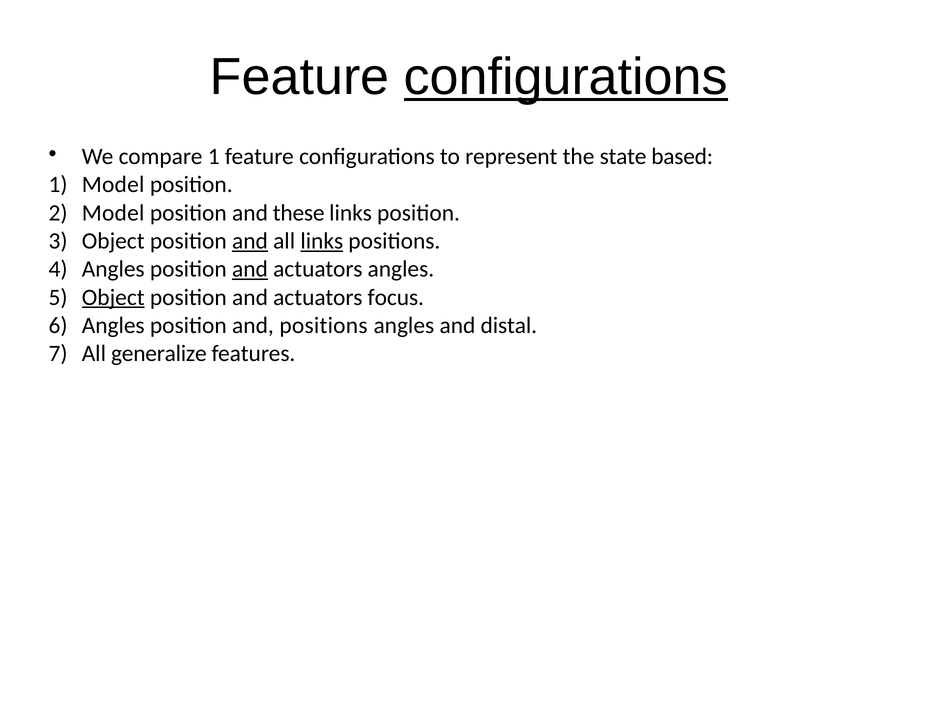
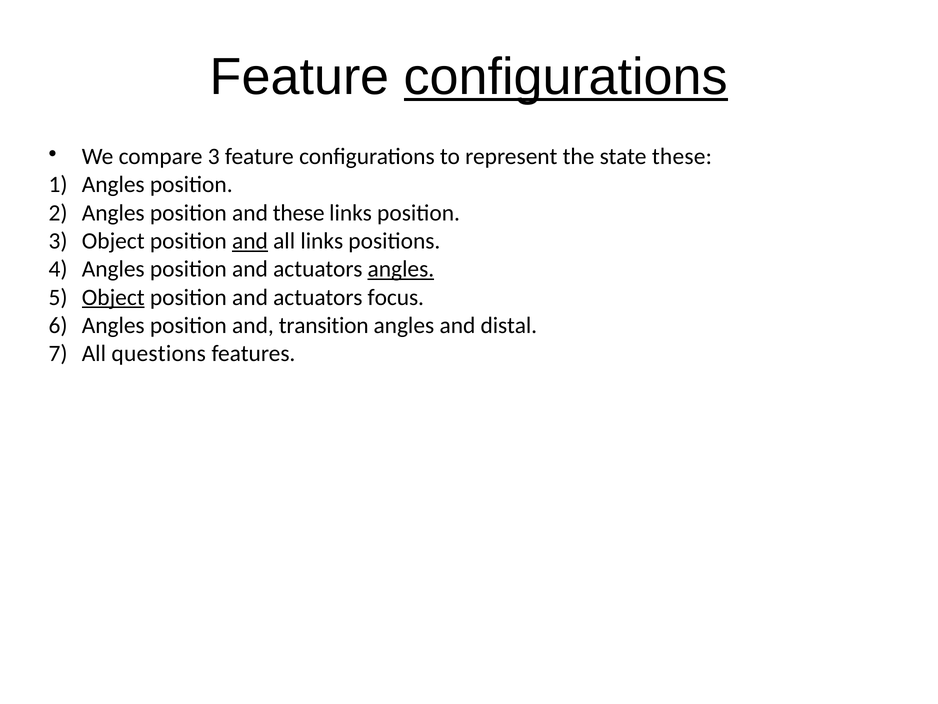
compare 1: 1 -> 3 (214, 156)
state based: based -> these (682, 156)
Model: Model -> Angles (113, 185)
Model: Model -> Angles (113, 213)
links underline: present -> none (322, 241)
and underline: present -> none (250, 269)
angles underline: none -> present (401, 269)
and positions: positions -> transition (324, 325)
generalize: generalize -> questions (159, 353)
